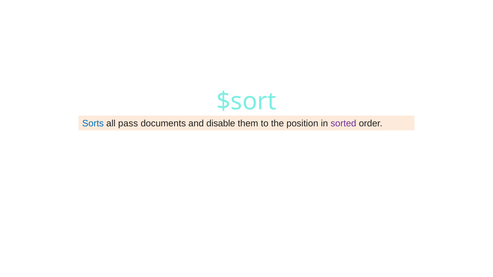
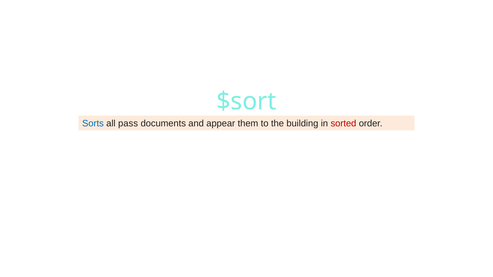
disable: disable -> appear (221, 124)
position: position -> building (302, 124)
sorted colour: purple -> red (343, 124)
